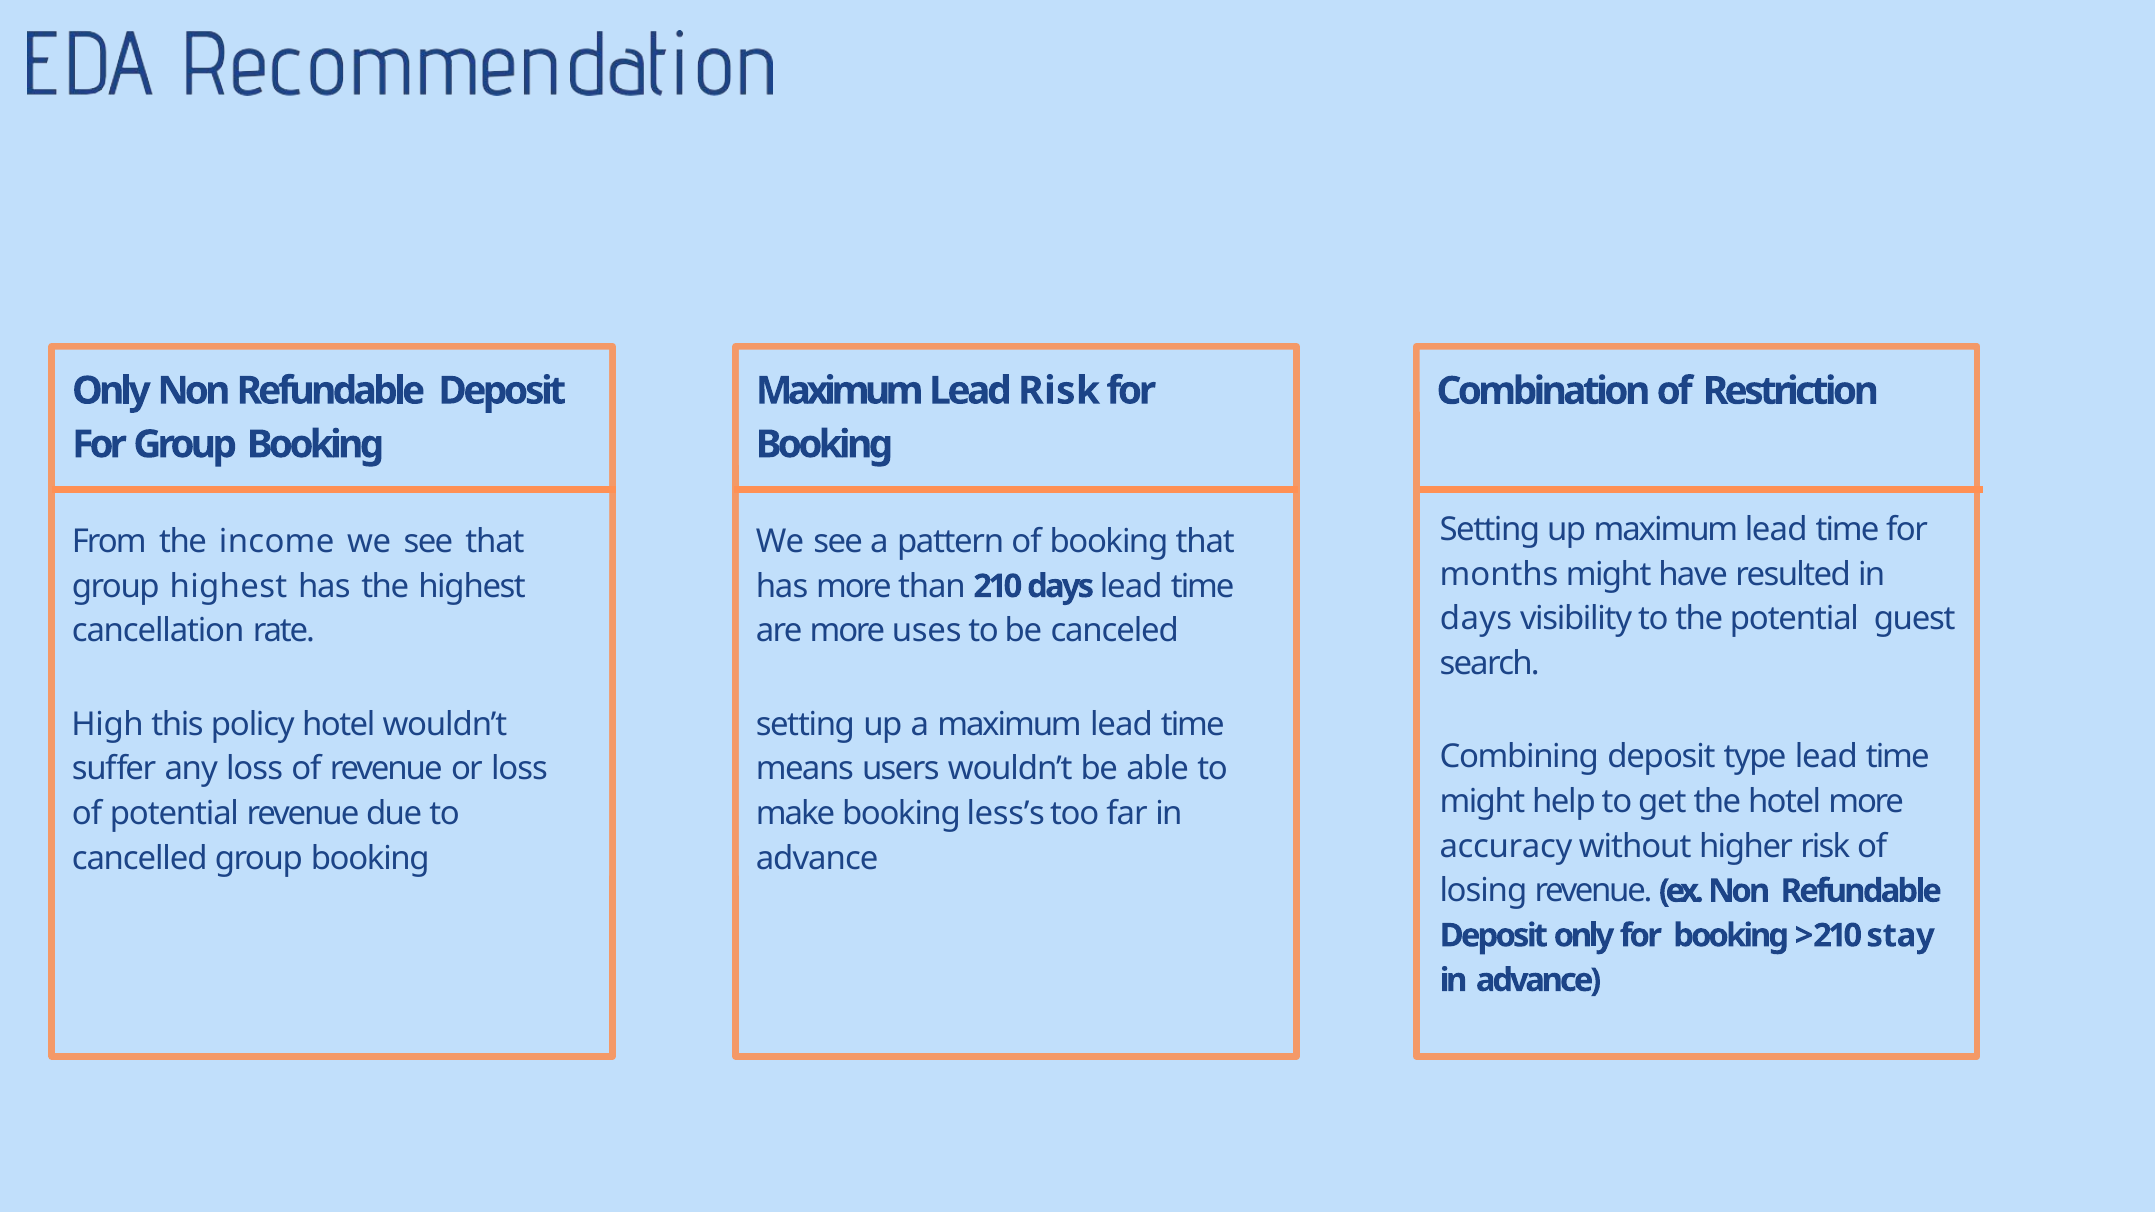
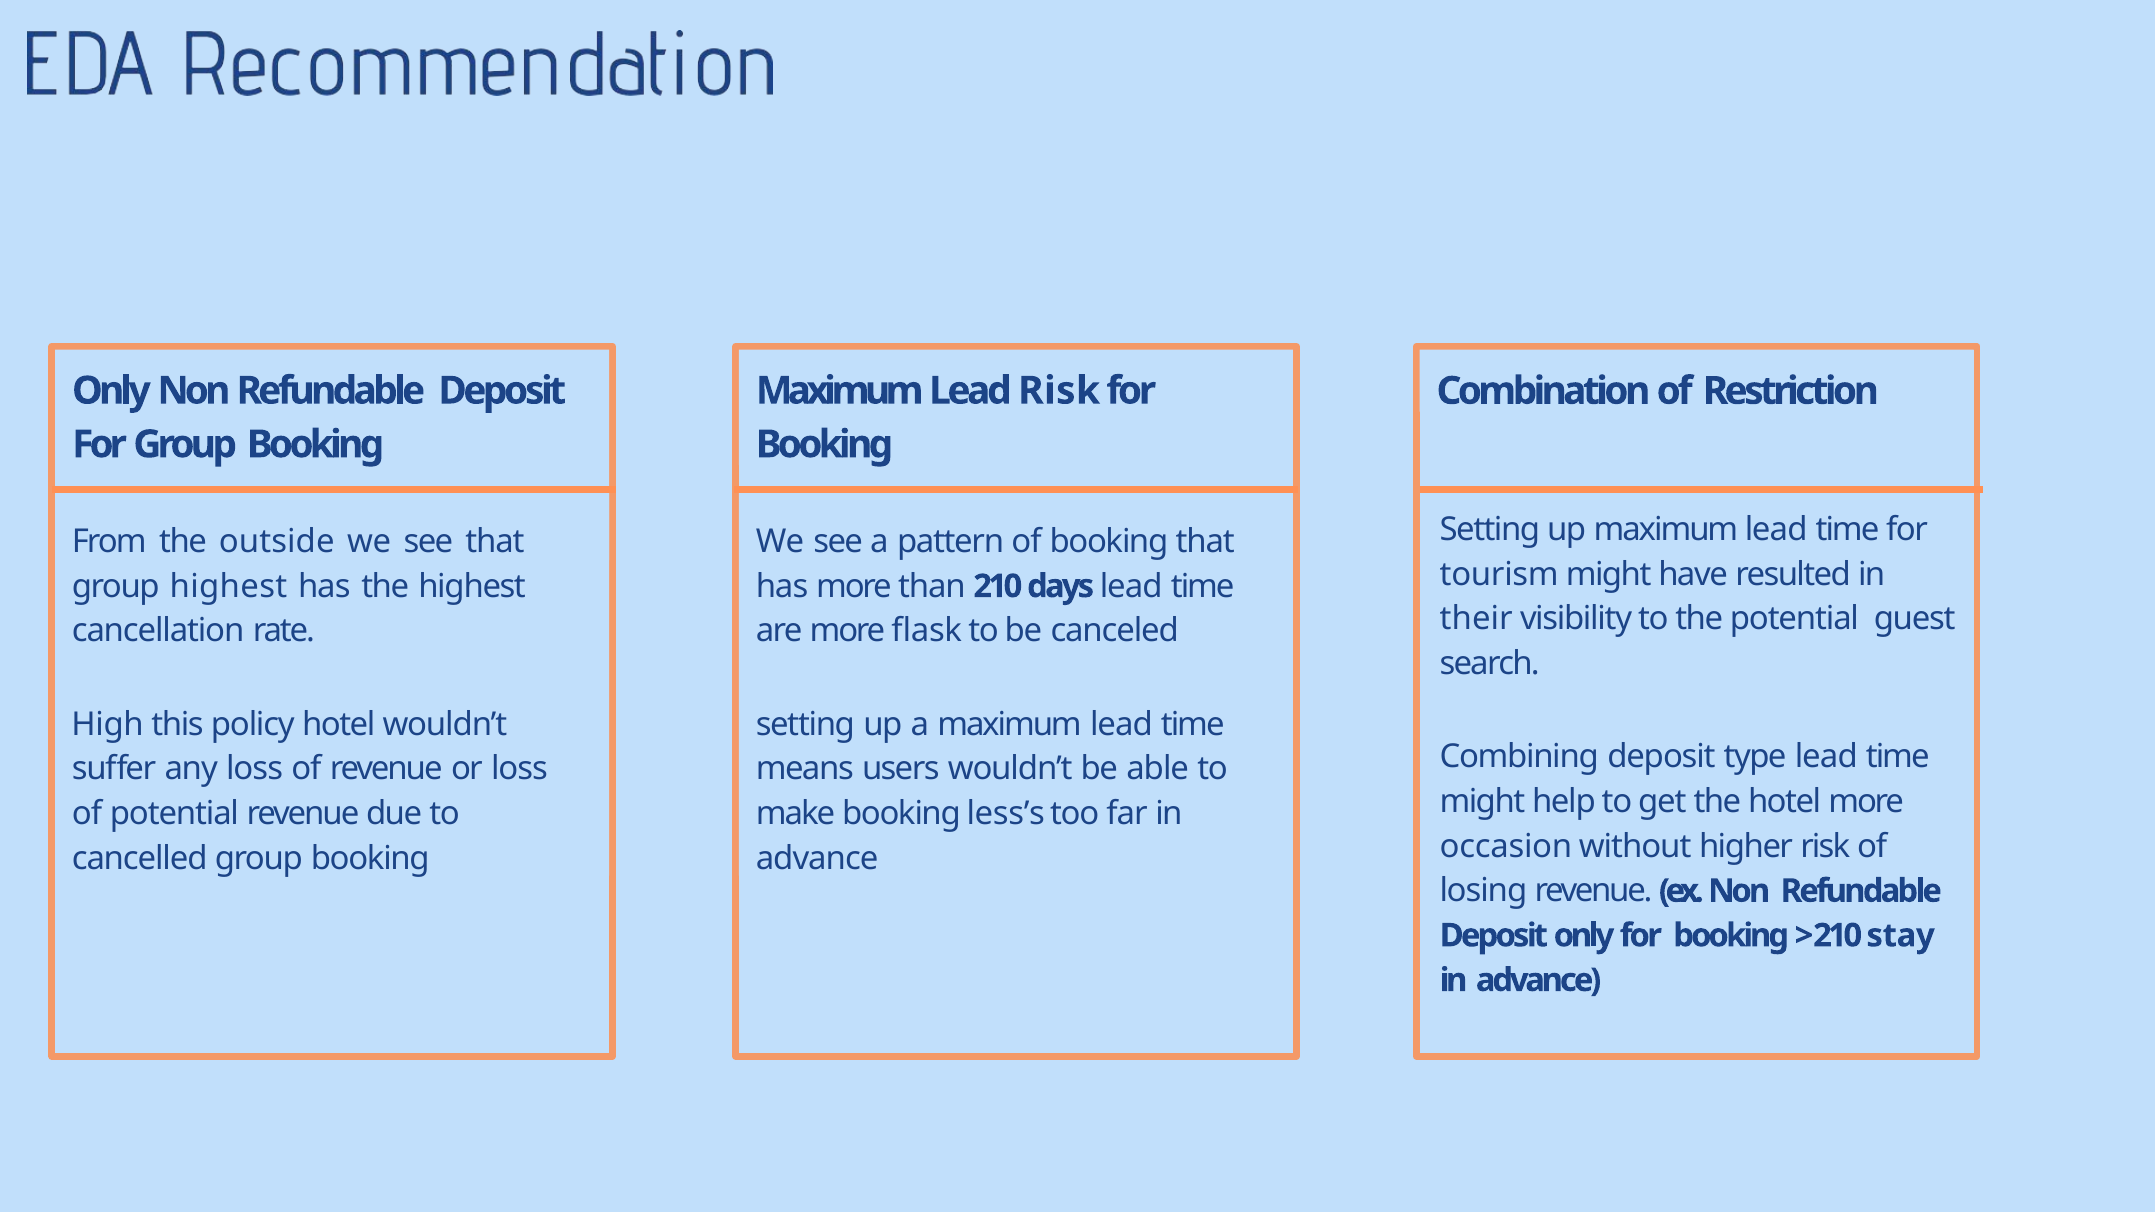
income: income -> outside (277, 542)
months: months -> tourism (1499, 575)
days: days -> their (1476, 619)
uses: uses -> ﬂask (927, 631)
accuracy: accuracy -> occasion (1506, 846)
